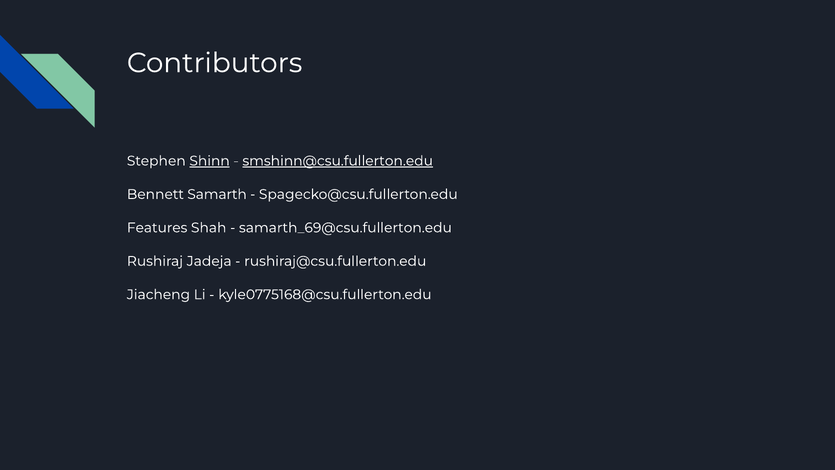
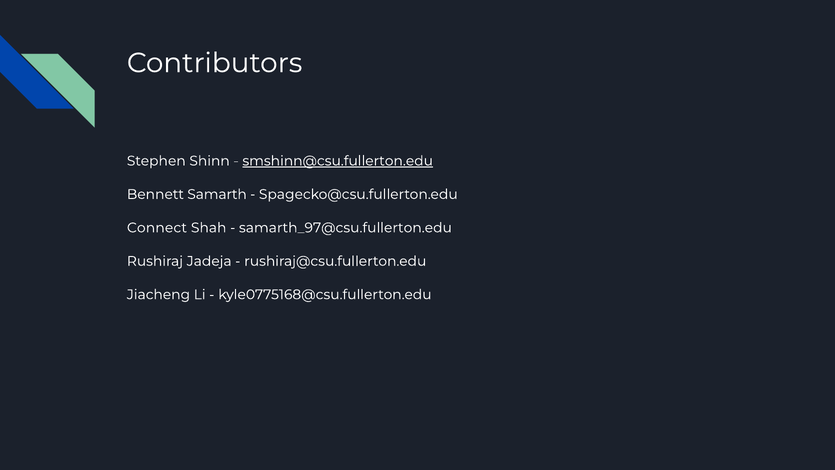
Shinn underline: present -> none (210, 161)
Features: Features -> Connect (157, 228)
samarth_69@csu.fullerton.edu: samarth_69@csu.fullerton.edu -> samarth_97@csu.fullerton.edu (345, 228)
